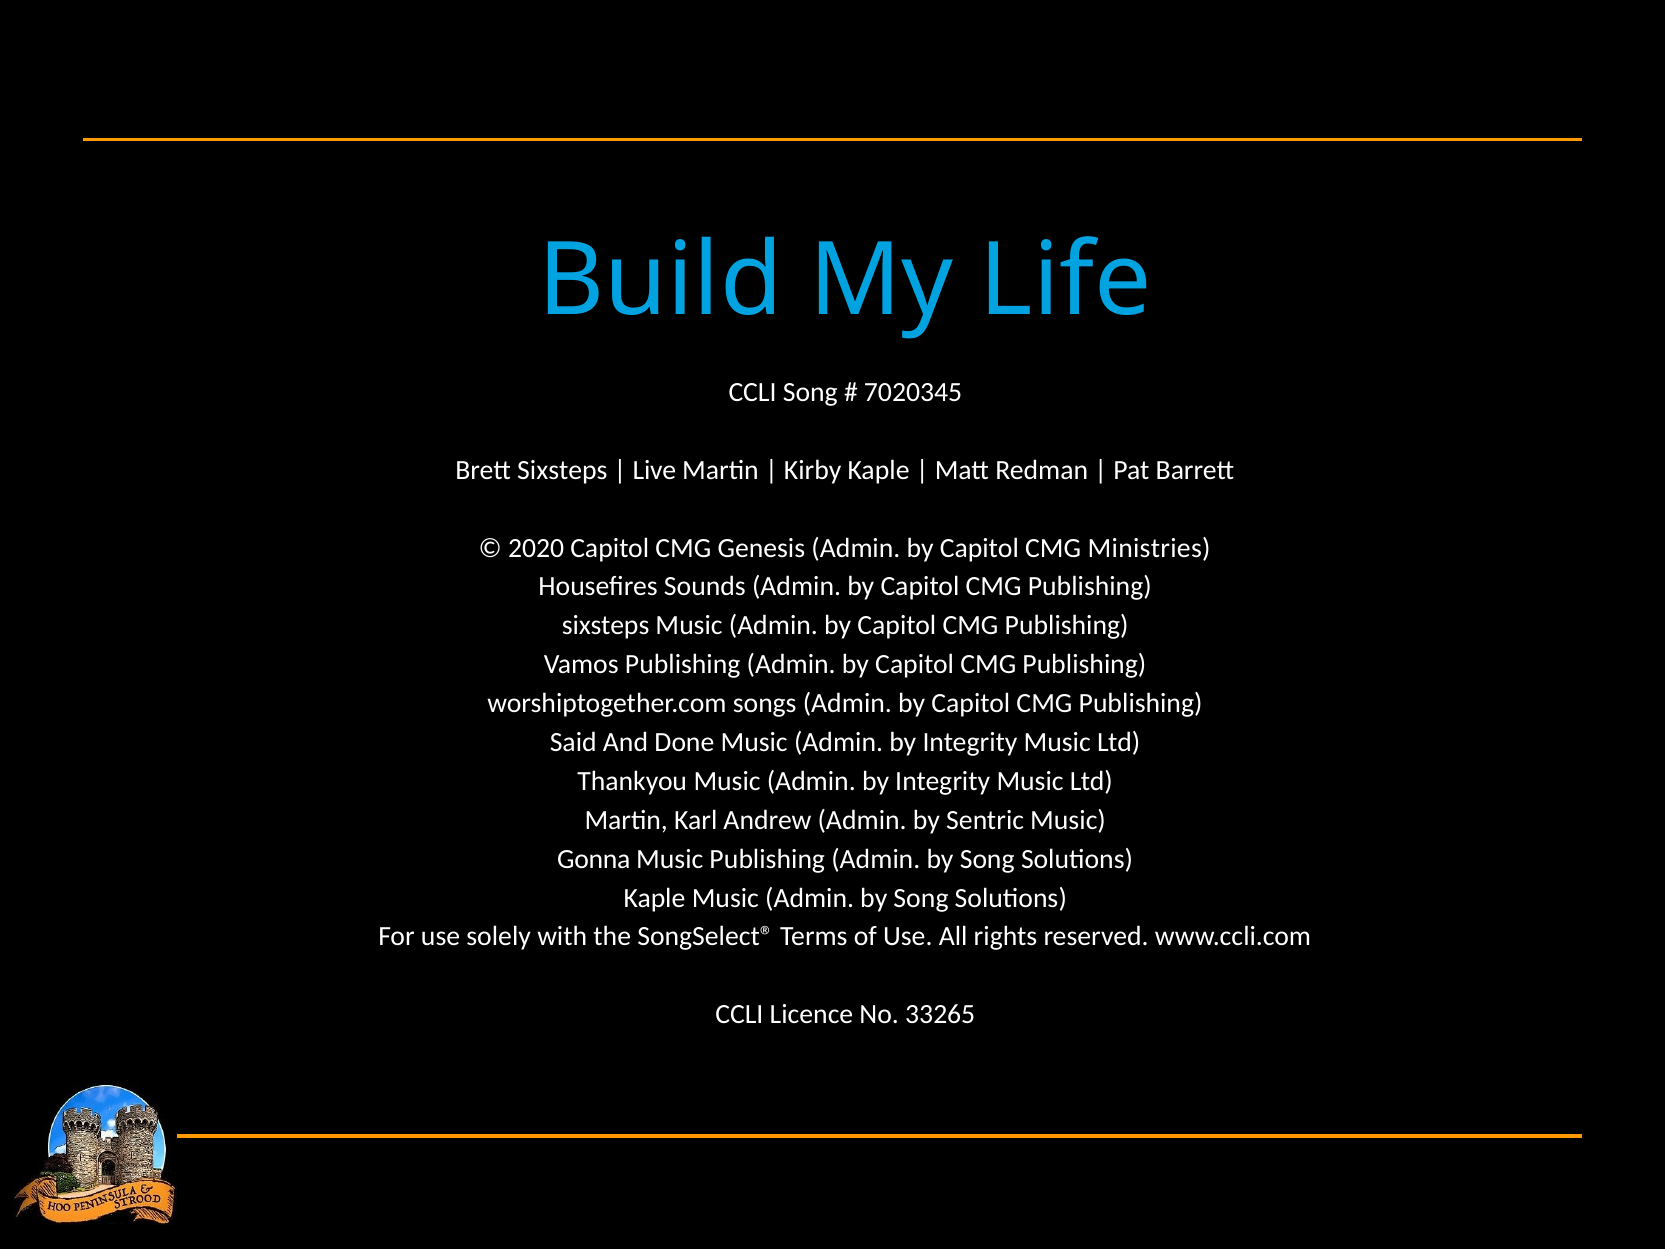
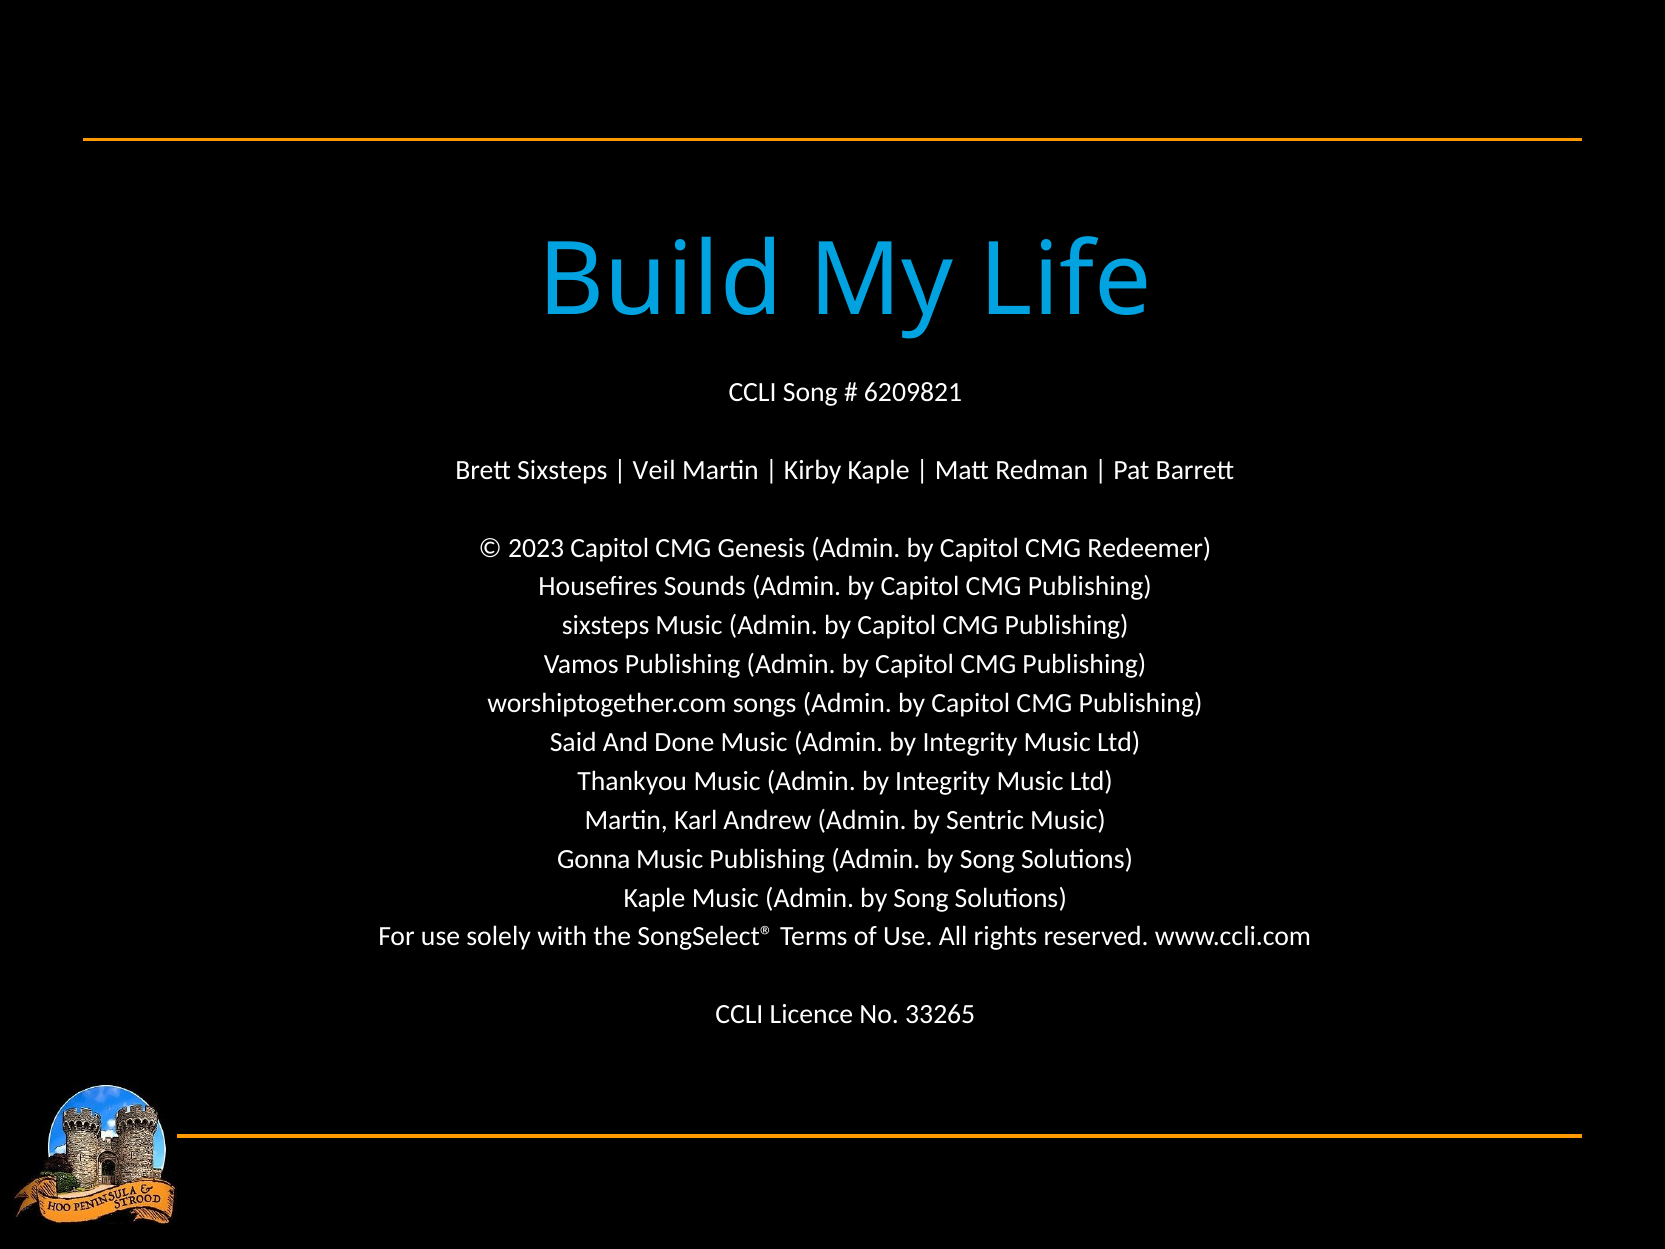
7020345: 7020345 -> 6209821 (913, 392)
Live: Live -> Veil (654, 470)
2020: 2020 -> 2023 (536, 548)
Ministries: Ministries -> Redeemer (1149, 548)
